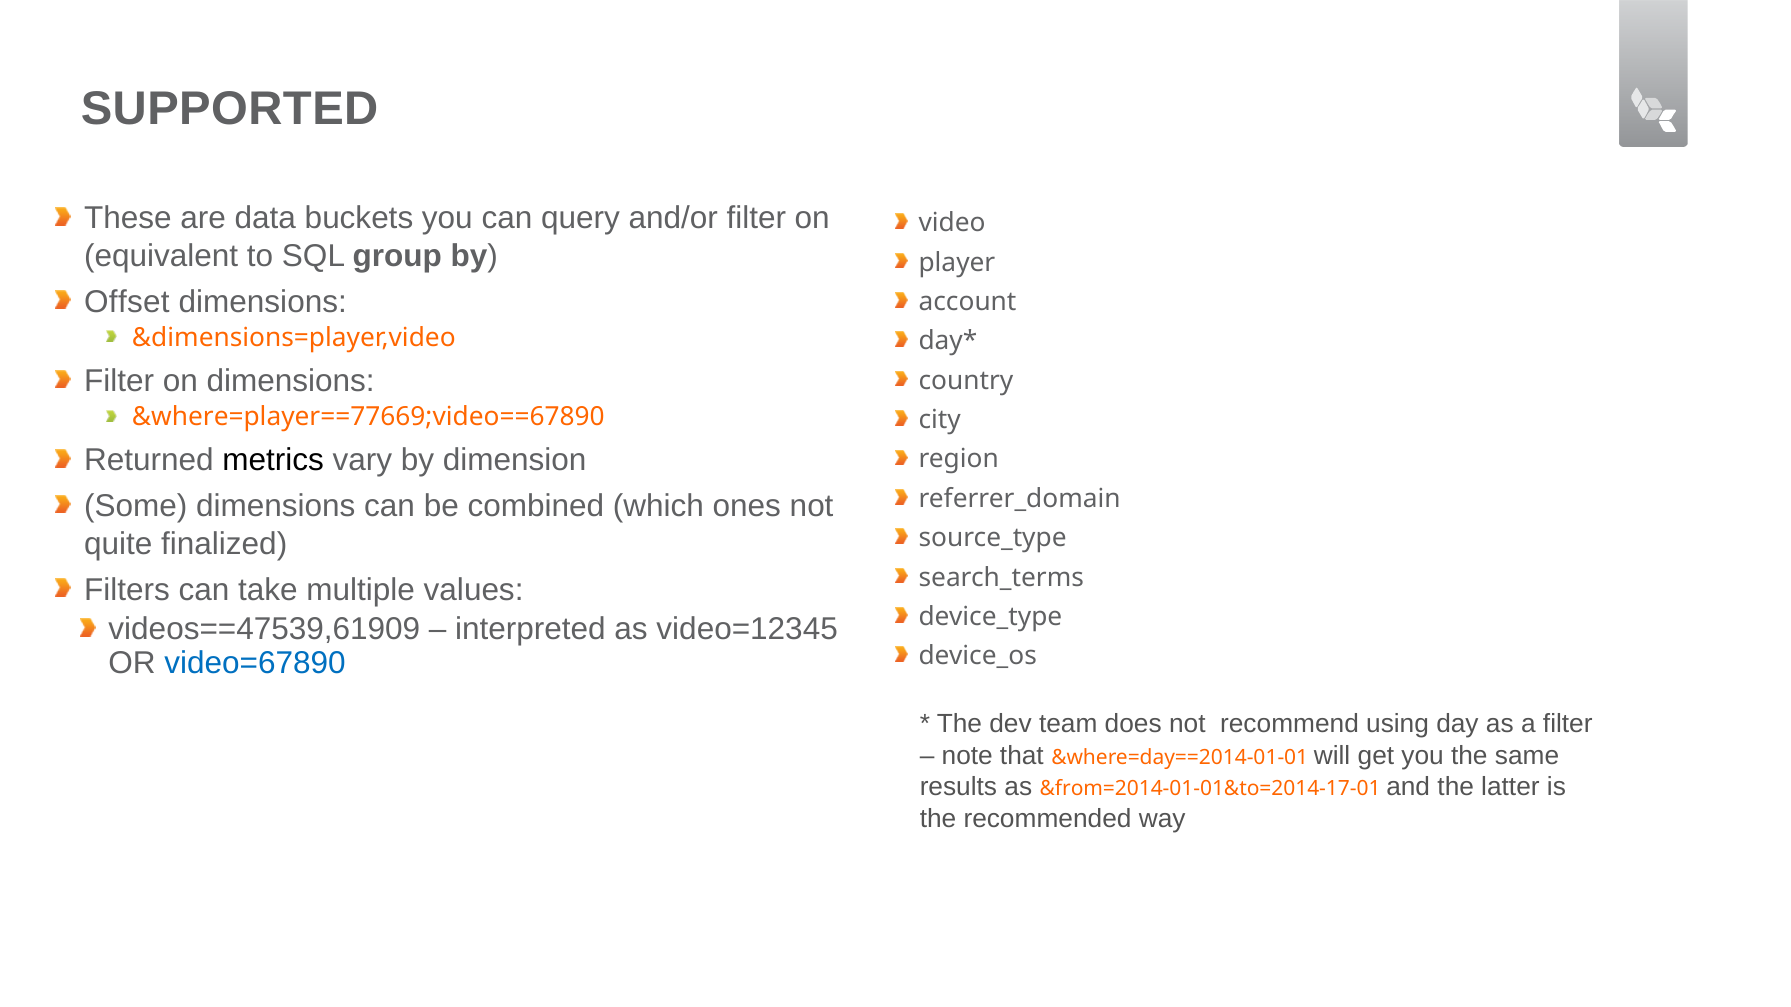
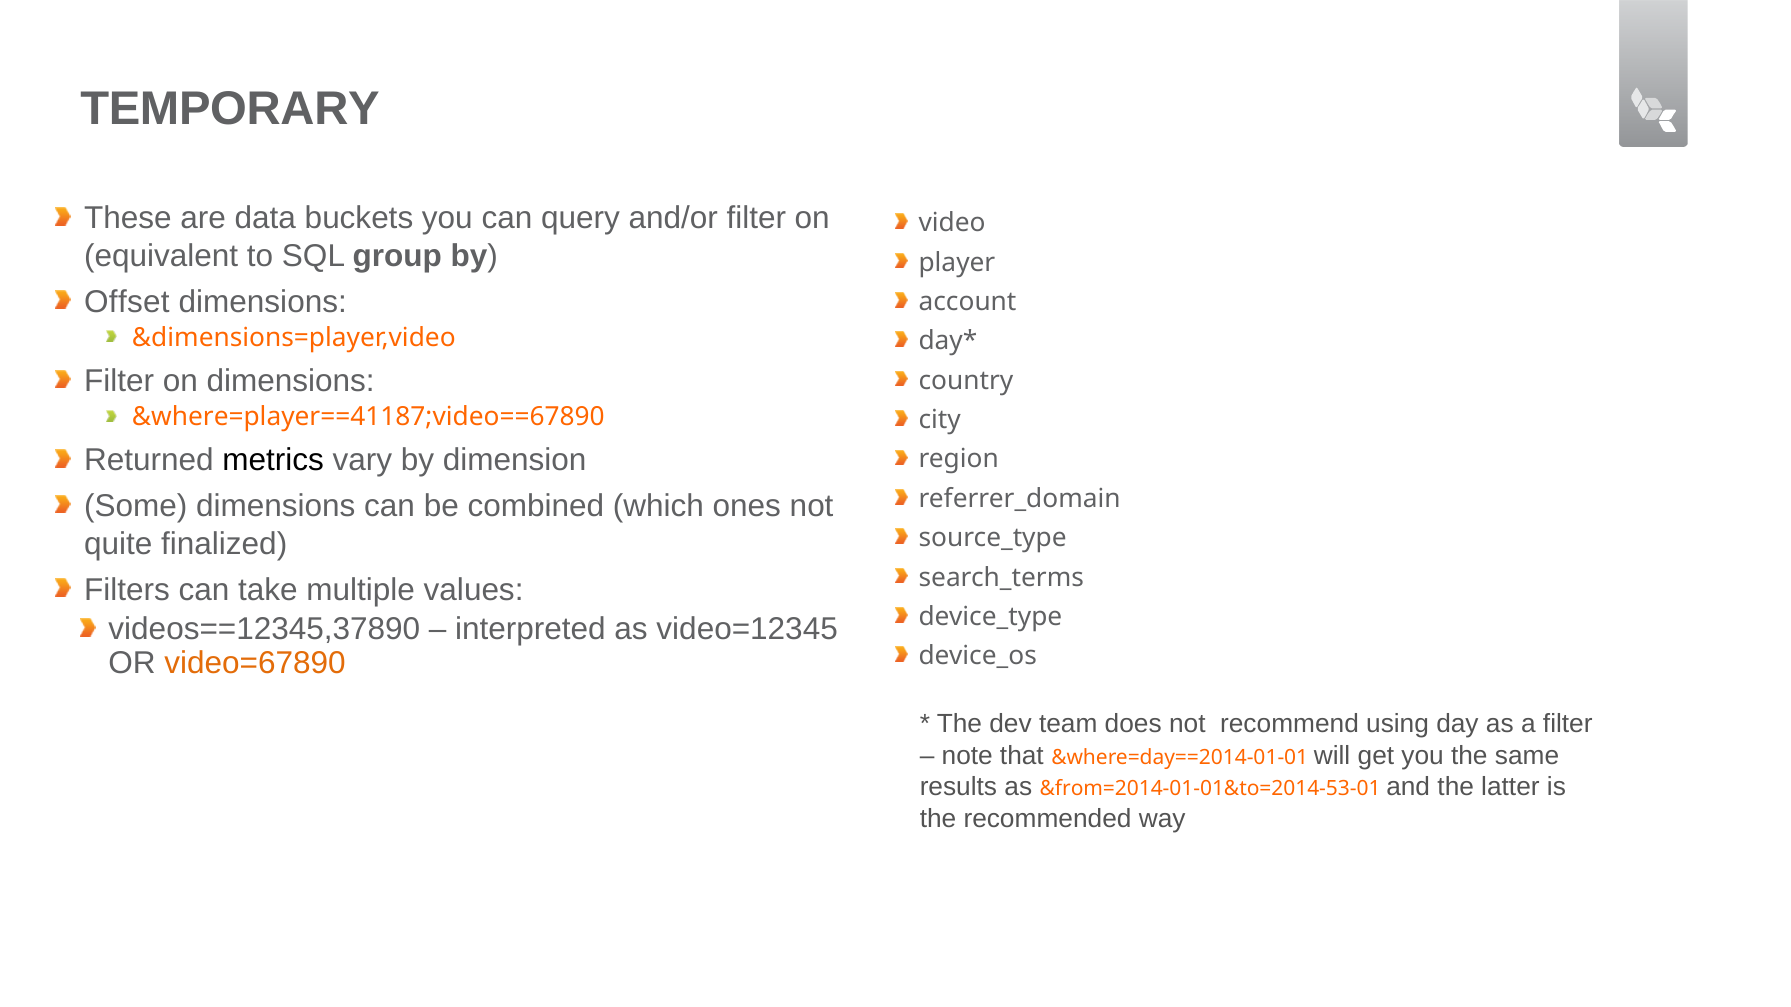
SUPPORTED: SUPPORTED -> TEMPORARY (230, 109)
&where=player==77669;video==67890: &where=player==77669;video==67890 -> &where=player==41187;video==67890 (368, 417)
videos==47539,61909: videos==47539,61909 -> videos==12345,37890 (264, 630)
video=67890 colour: blue -> orange (255, 664)
&from=2014-01-01&to=2014-17-01: &from=2014-01-01&to=2014-17-01 -> &from=2014-01-01&to=2014-53-01 (1210, 789)
